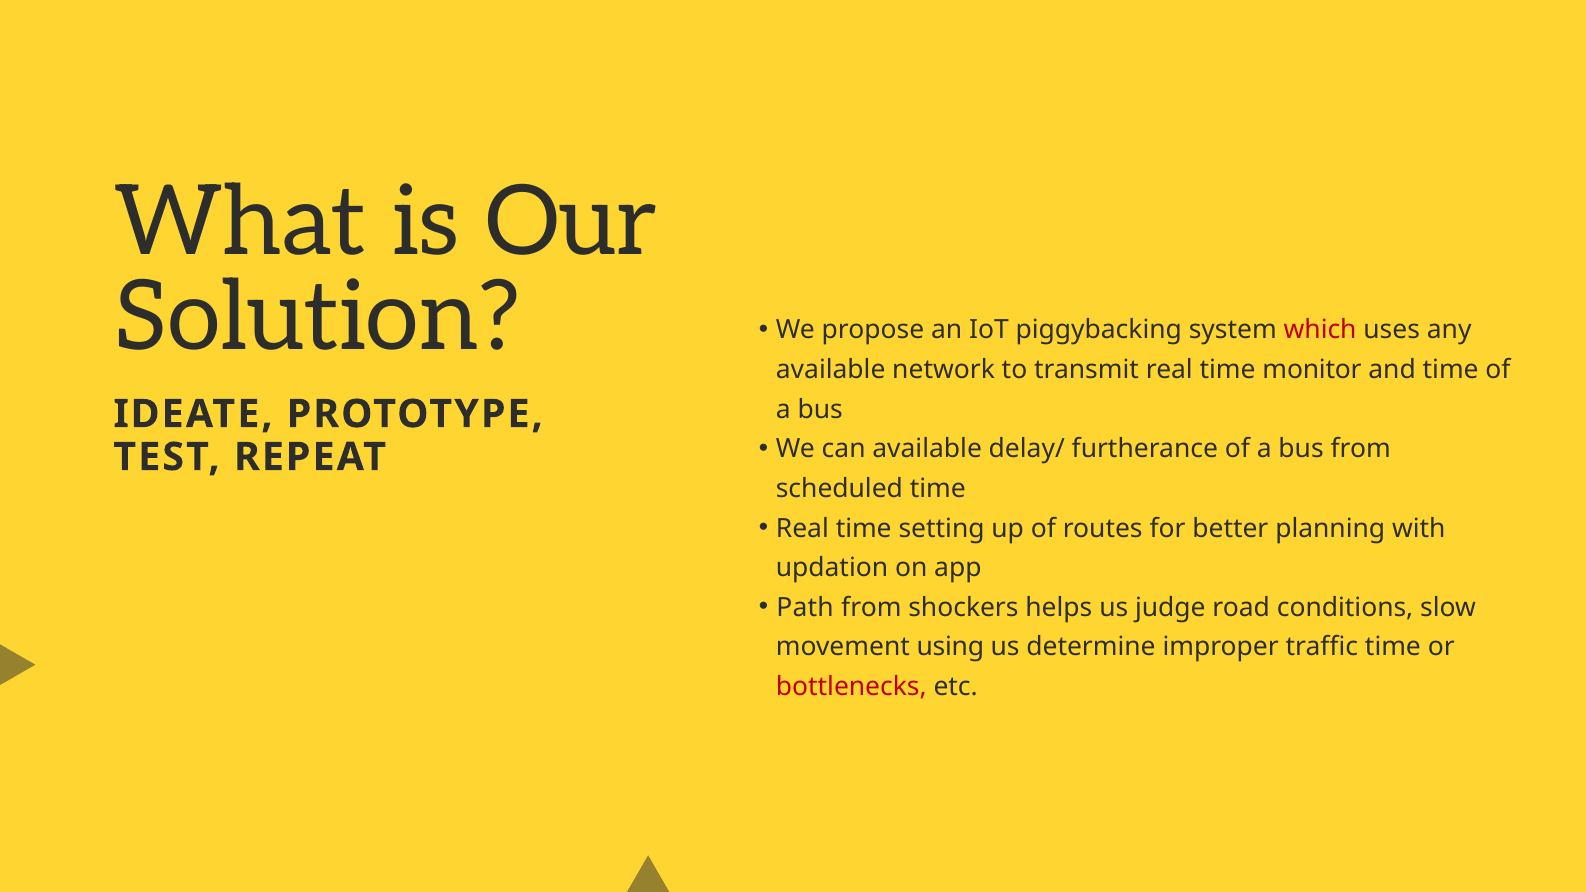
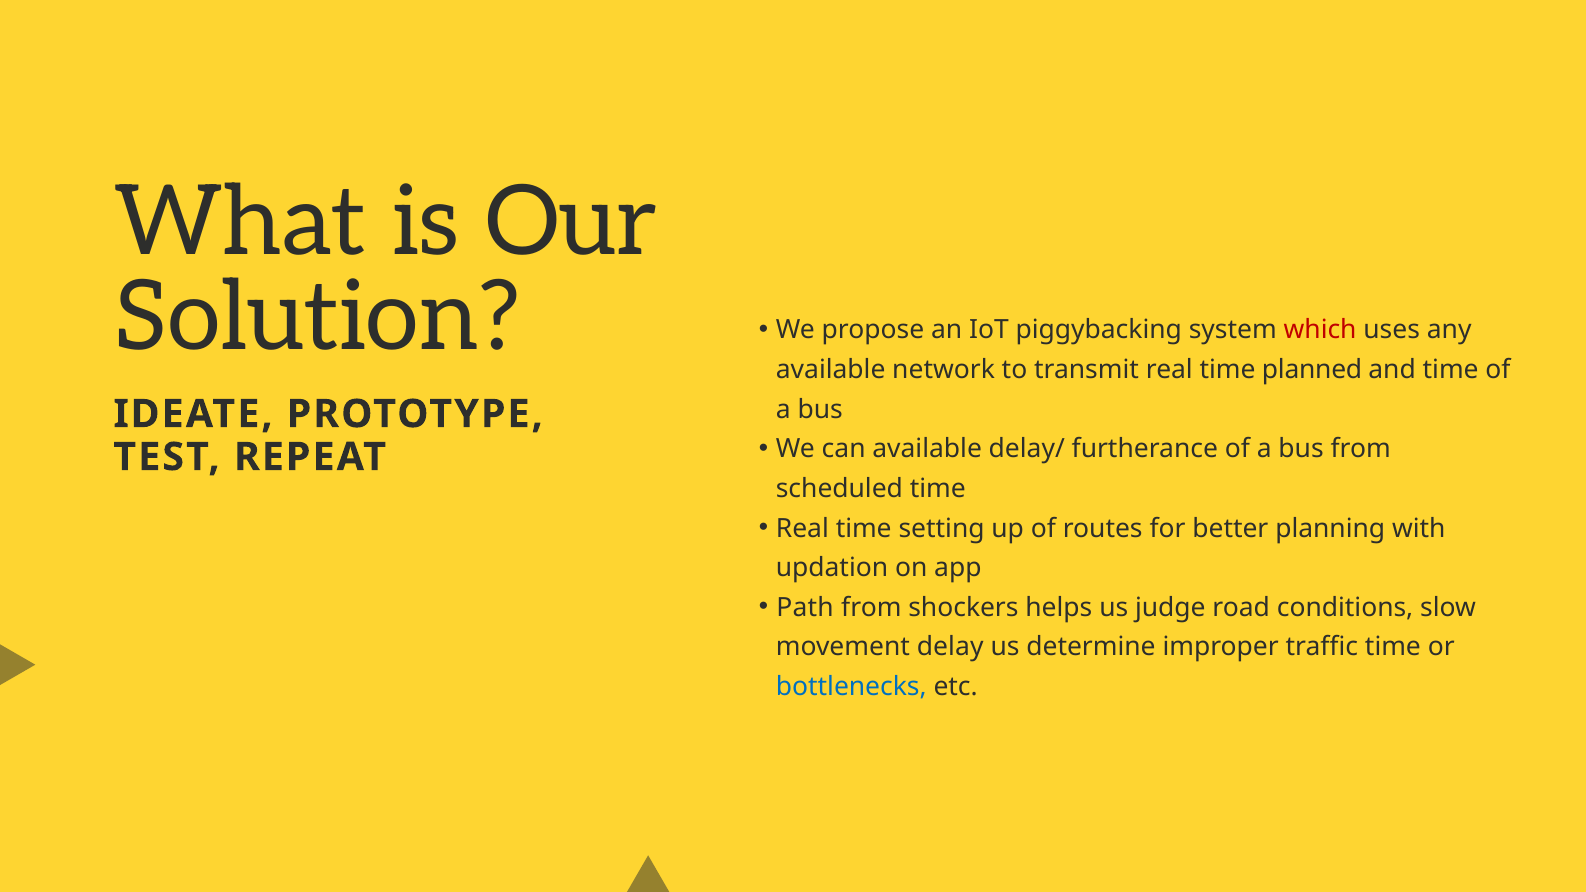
monitor: monitor -> planned (1312, 370)
using: using -> delay (950, 647)
bottlenecks colour: red -> blue (851, 687)
